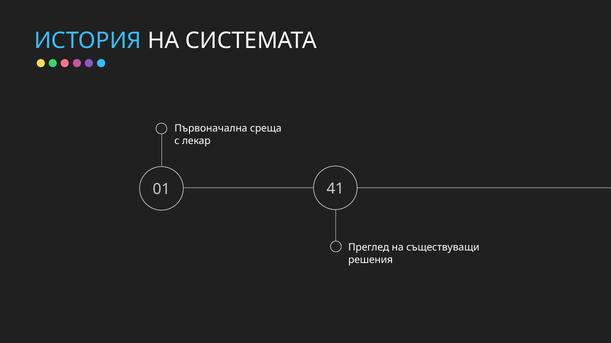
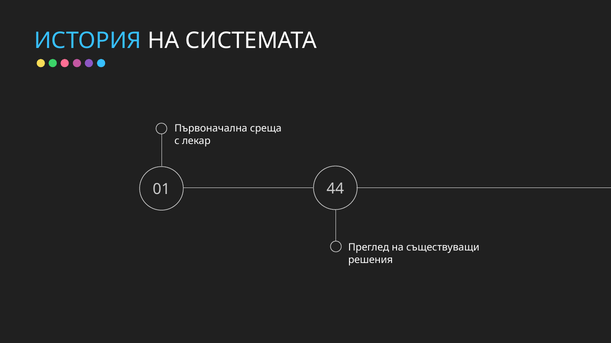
41: 41 -> 44 (335, 189)
